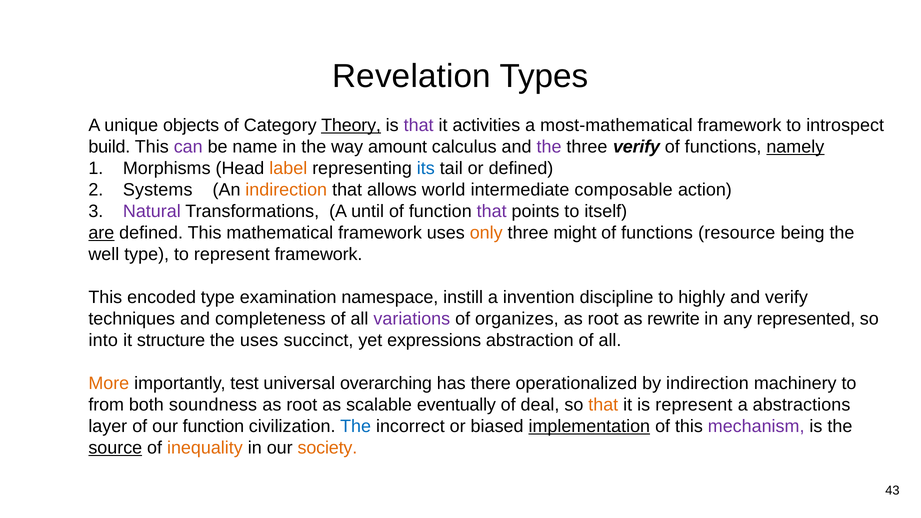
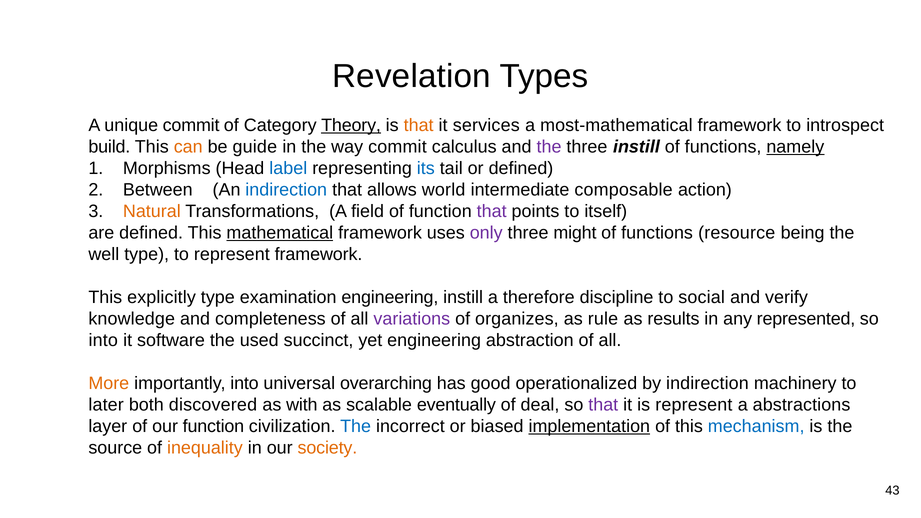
unique objects: objects -> commit (191, 125)
that colour: purple -> orange (419, 125)
activities: activities -> services (486, 125)
can colour: purple -> orange (188, 147)
name: name -> guide (255, 147)
way amount: amount -> commit (397, 147)
three verify: verify -> instill (636, 147)
label colour: orange -> blue (288, 168)
Systems: Systems -> Between (158, 190)
indirection colour: orange -> blue (286, 190)
Natural colour: purple -> orange (152, 211)
until: until -> field (368, 211)
are underline: present -> none (101, 233)
mathematical underline: none -> present (280, 233)
only colour: orange -> purple (486, 233)
encoded: encoded -> explicitly (162, 297)
examination namespace: namespace -> engineering (390, 297)
invention: invention -> therefore (539, 297)
highly: highly -> social (702, 297)
techniques: techniques -> knowledge (132, 319)
root: root -> rule (603, 319)
rewrite: rewrite -> results (673, 319)
structure: structure -> software (171, 340)
the uses: uses -> used (259, 340)
yet expressions: expressions -> engineering (434, 340)
importantly test: test -> into (245, 383)
there: there -> good (491, 383)
from: from -> later (106, 405)
soundness: soundness -> discovered (213, 405)
root: root -> with (302, 405)
that colour: orange -> purple (603, 405)
mechanism colour: purple -> blue (756, 426)
source underline: present -> none (115, 448)
